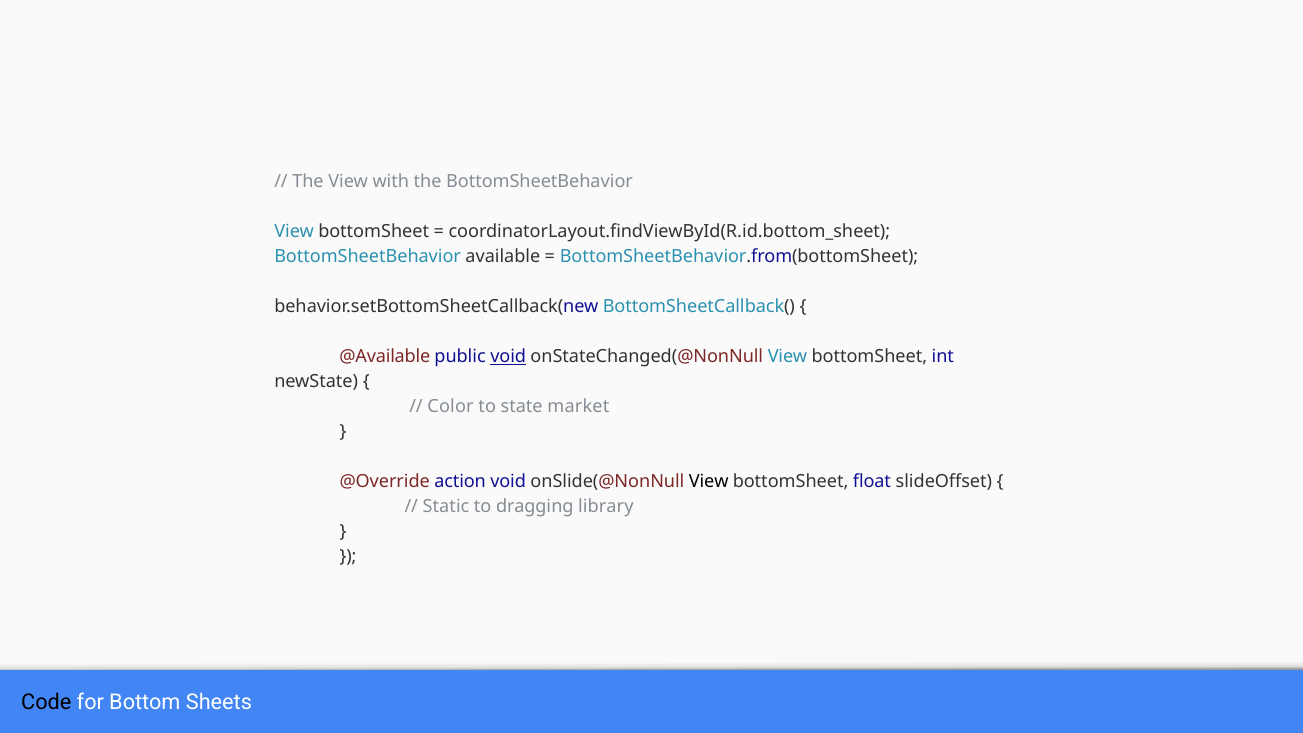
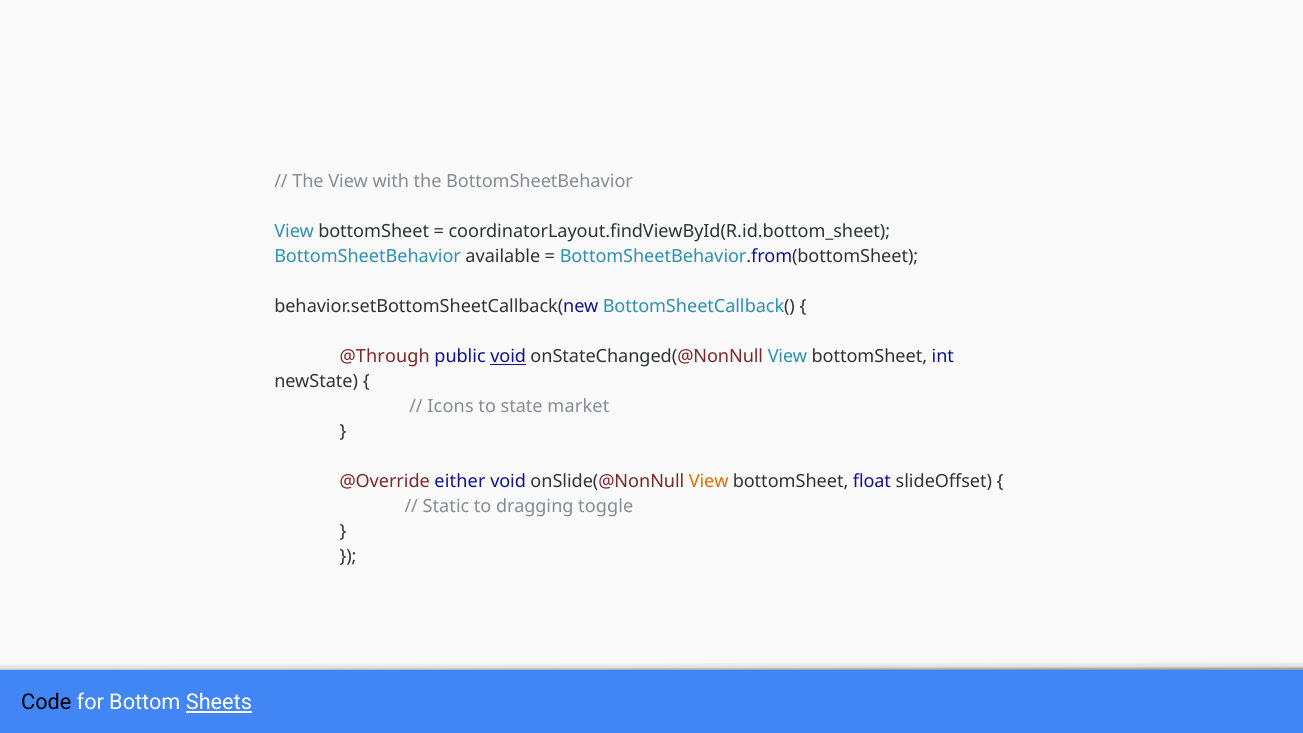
@Available: @Available -> @Through (385, 357)
Color: Color -> Icons (451, 407)
action: action -> either (460, 482)
View colour: black -> orange (709, 482)
library: library -> toggle (606, 507)
Sheets underline: none -> present (219, 703)
